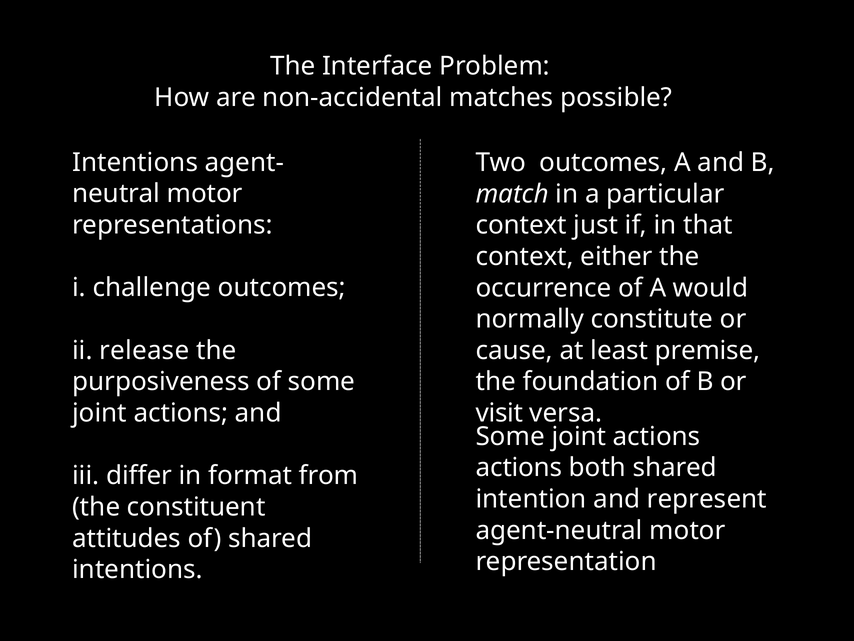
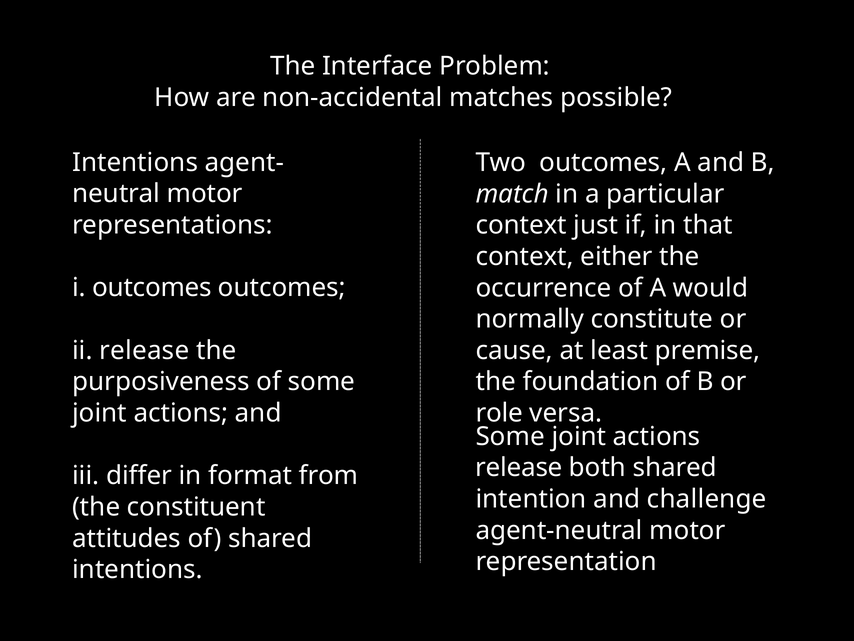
i challenge: challenge -> outcomes (152, 288)
visit: visit -> role (499, 413)
actions: actions -> release (519, 467)
represent: represent -> challenge (707, 499)
